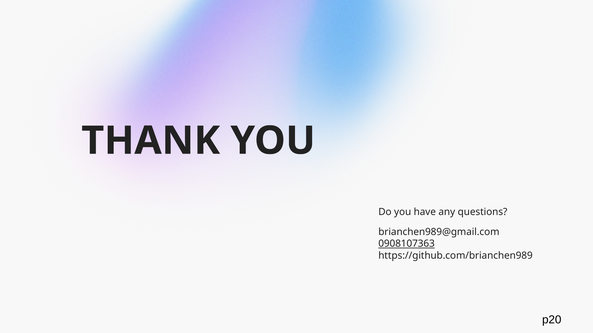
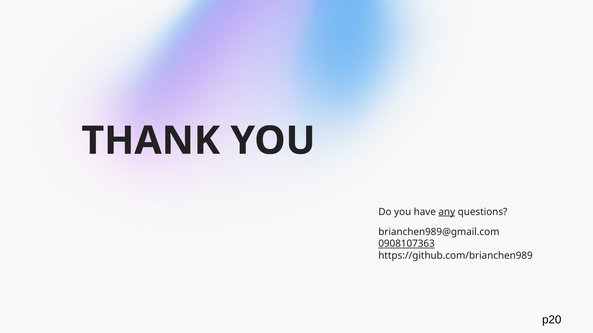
any underline: none -> present (447, 212)
